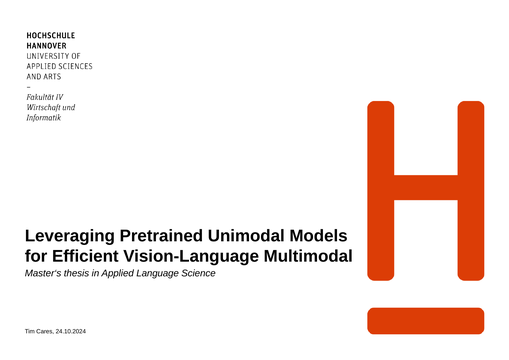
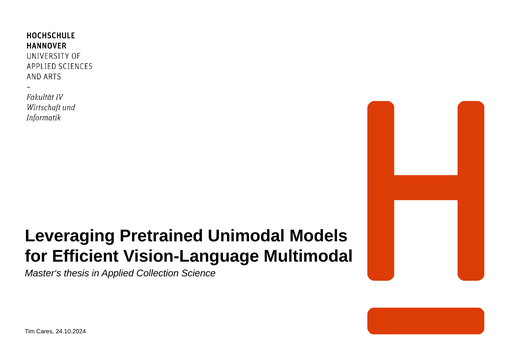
Language: Language -> Collection (158, 273)
